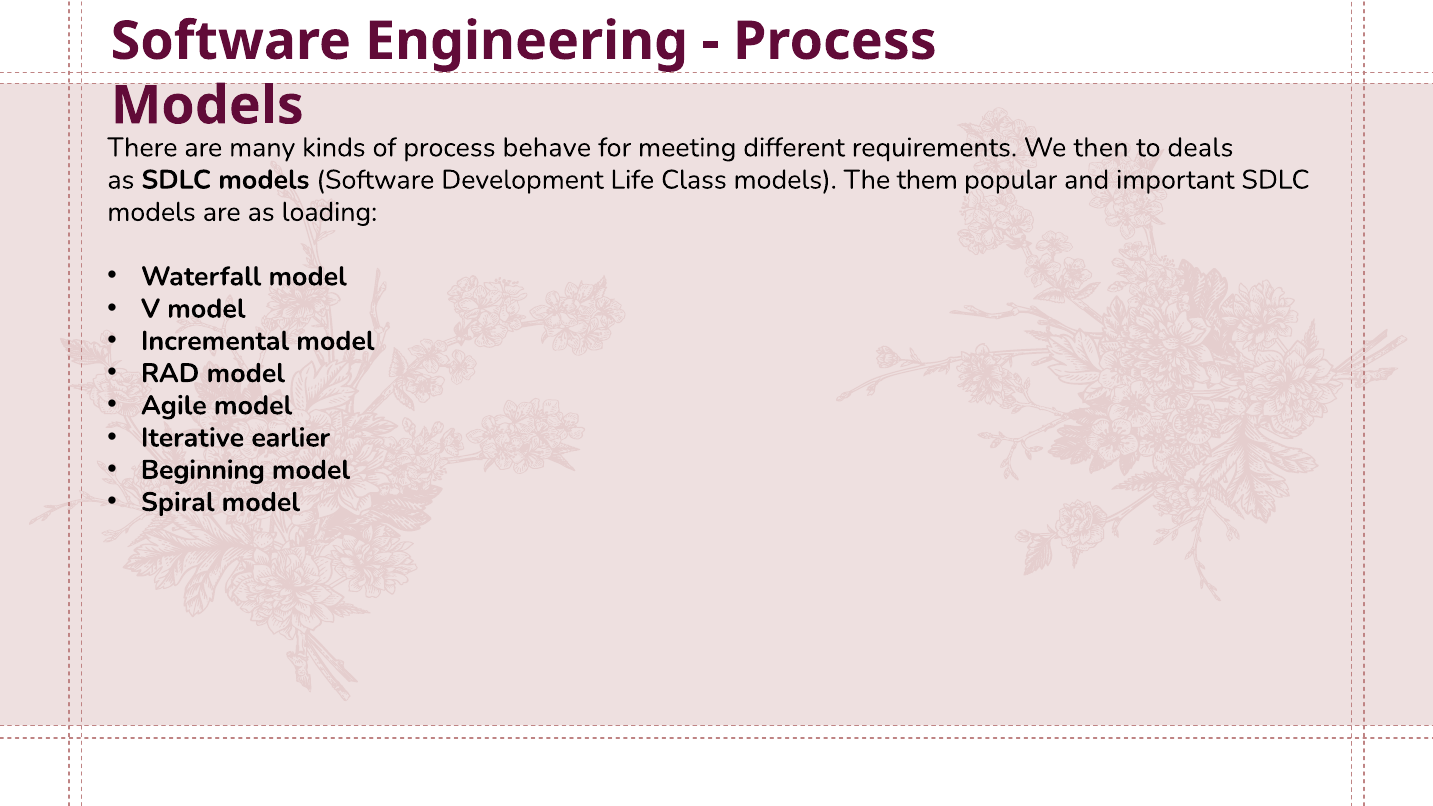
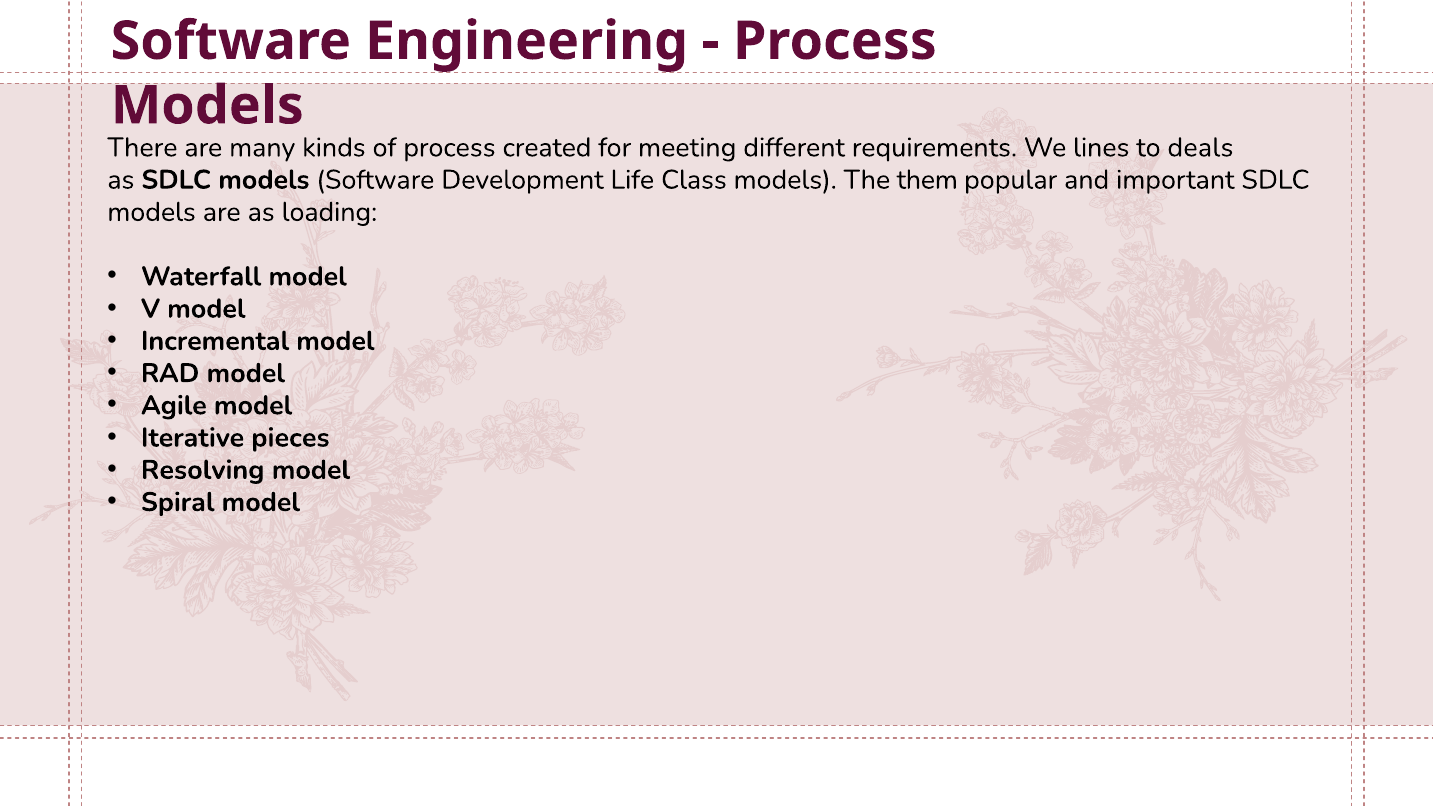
behave: behave -> created (547, 148)
then: then -> lines (1101, 148)
earlier: earlier -> pieces (291, 438)
Beginning: Beginning -> Resolving (203, 470)
